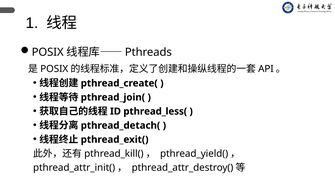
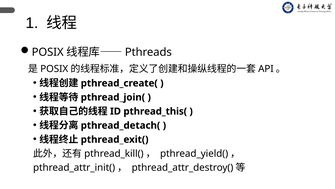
pthread_less(: pthread_less( -> pthread_this( (155, 111)
